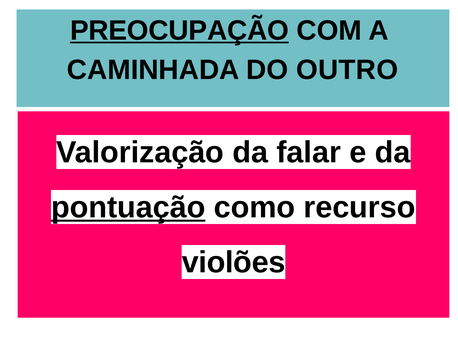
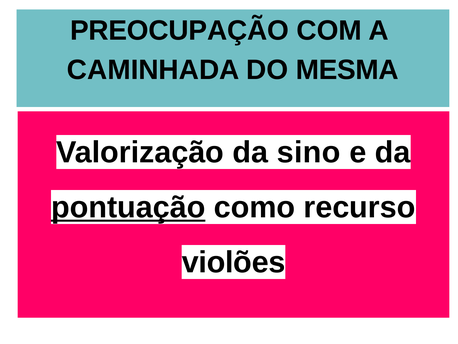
PREOCUPAÇÃO underline: present -> none (179, 30)
OUTRO: OUTRO -> MESMA (347, 70)
falar: falar -> sino (309, 152)
